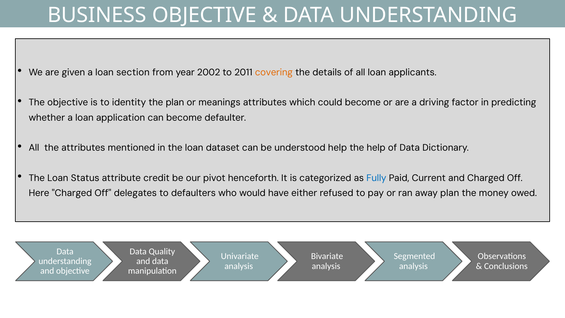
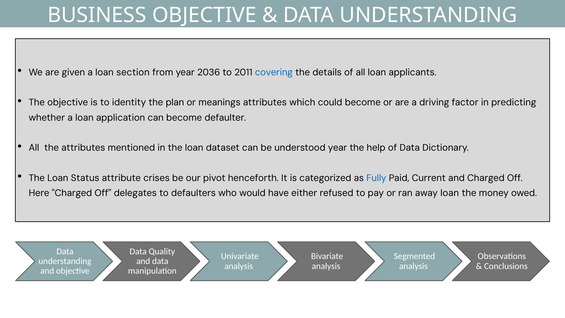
2002: 2002 -> 2036 (209, 72)
covering colour: orange -> blue (274, 72)
understood help: help -> year (338, 148)
credit: credit -> crises (156, 178)
away plan: plan -> loan (450, 193)
